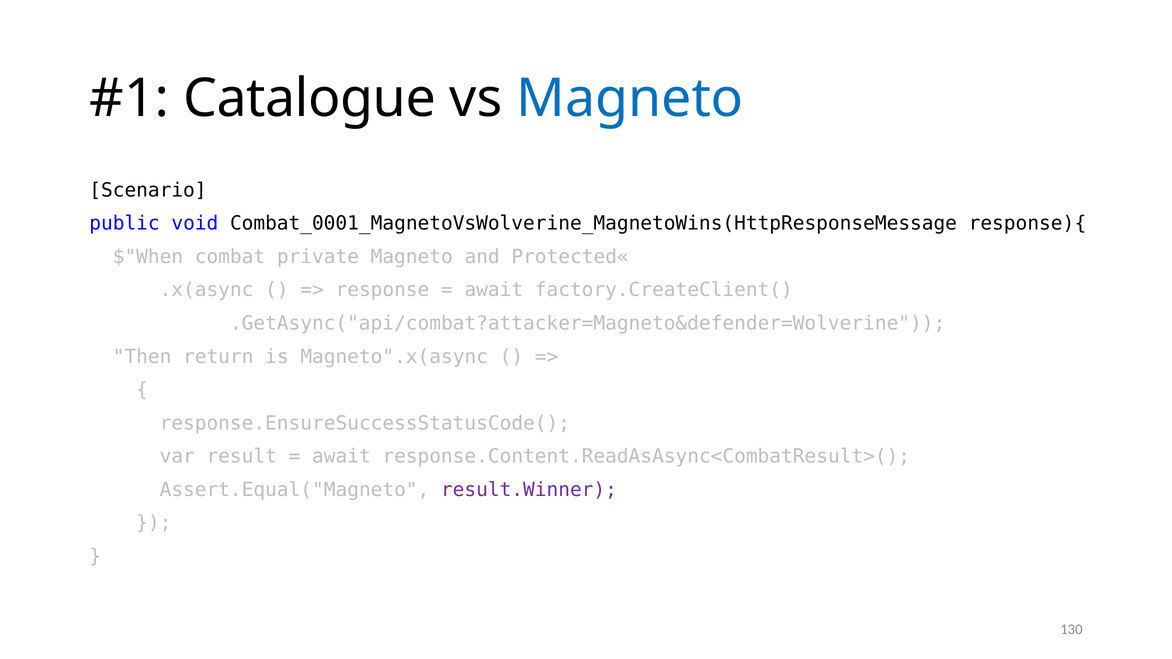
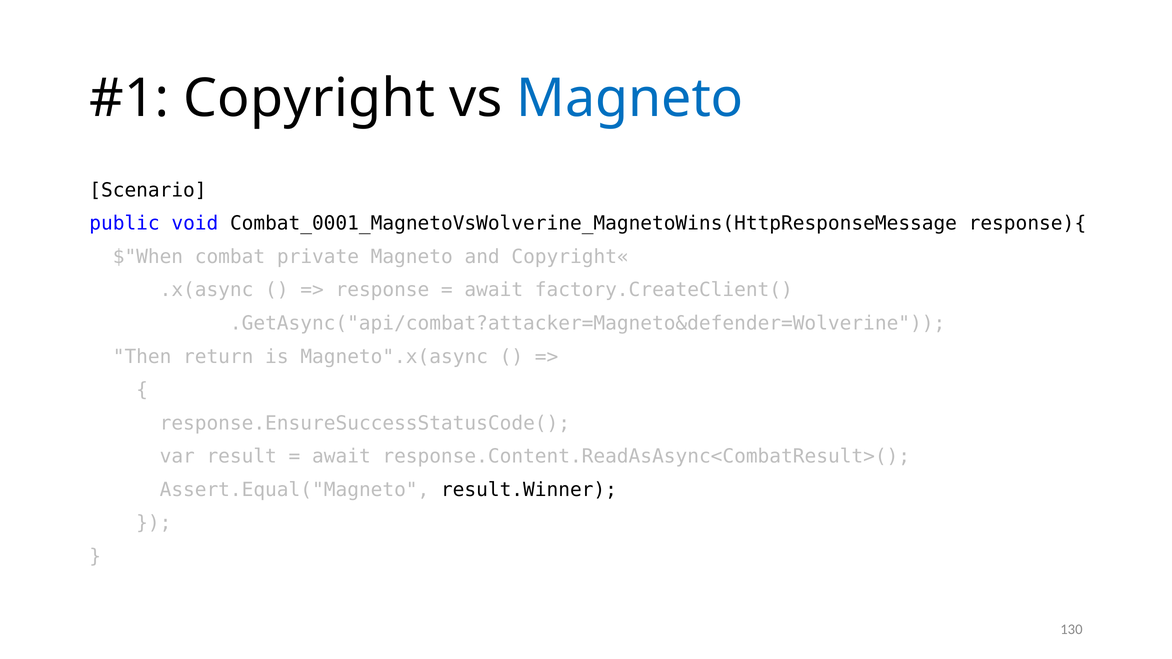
Catalogue: Catalogue -> Copyright (309, 98)
Protected«: Protected« -> Copyright« (570, 257)
result.Winner colour: purple -> black (529, 490)
